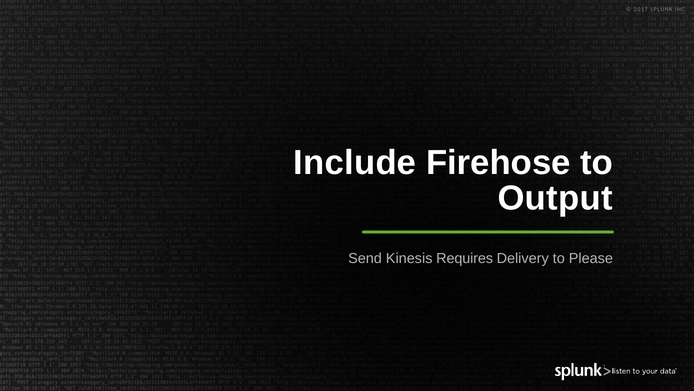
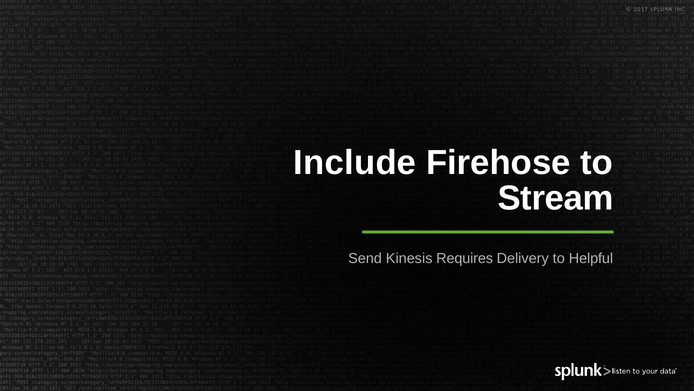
Output: Output -> Stream (556, 198)
Please: Please -> Helpful (591, 258)
